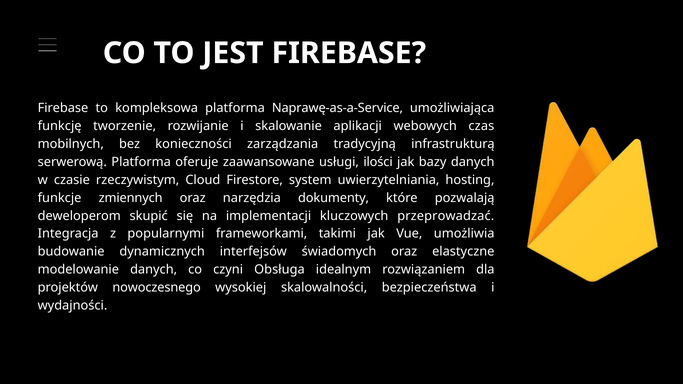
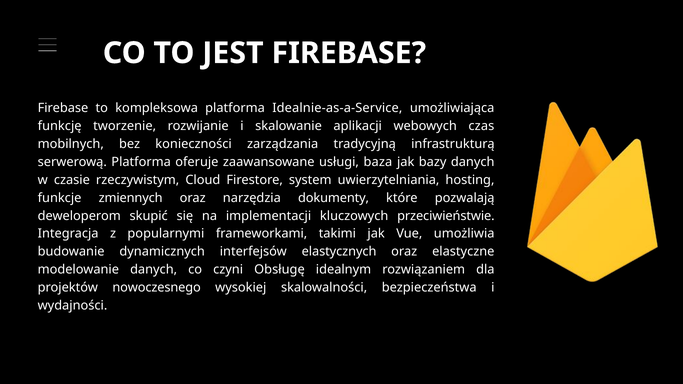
Naprawę-as-a-Service: Naprawę-as-a-Service -> Idealnie-as-a-Service (337, 108)
ilości: ilości -> baza (378, 162)
przeprowadzać: przeprowadzać -> przeciwieństwie (446, 216)
świadomych: świadomych -> elastycznych (339, 252)
Obsługa: Obsługa -> Obsługę (279, 270)
